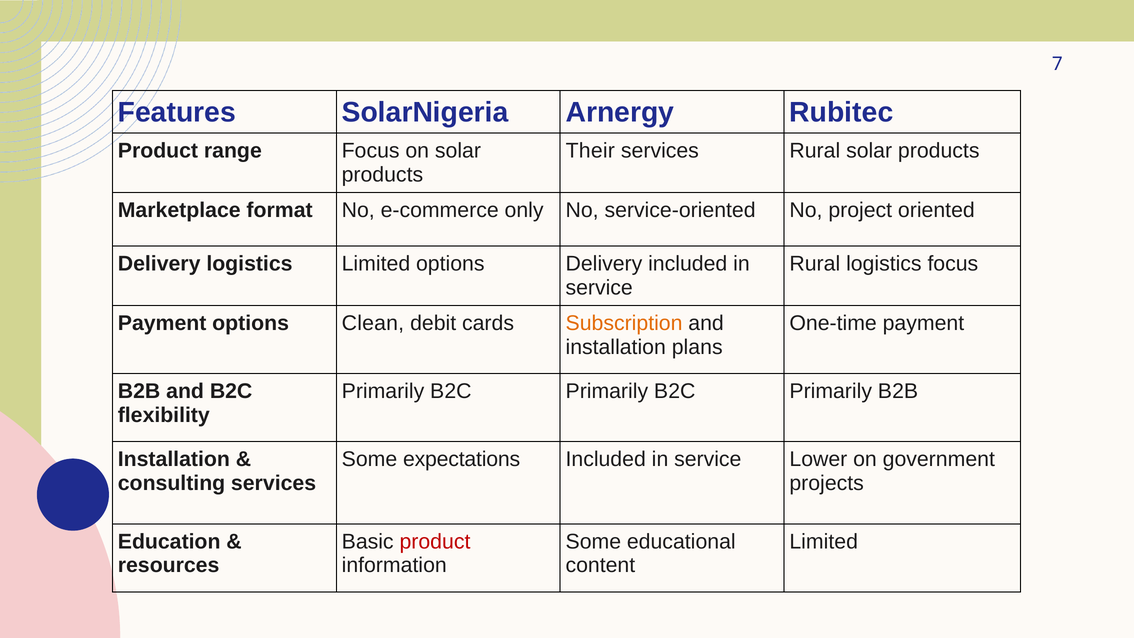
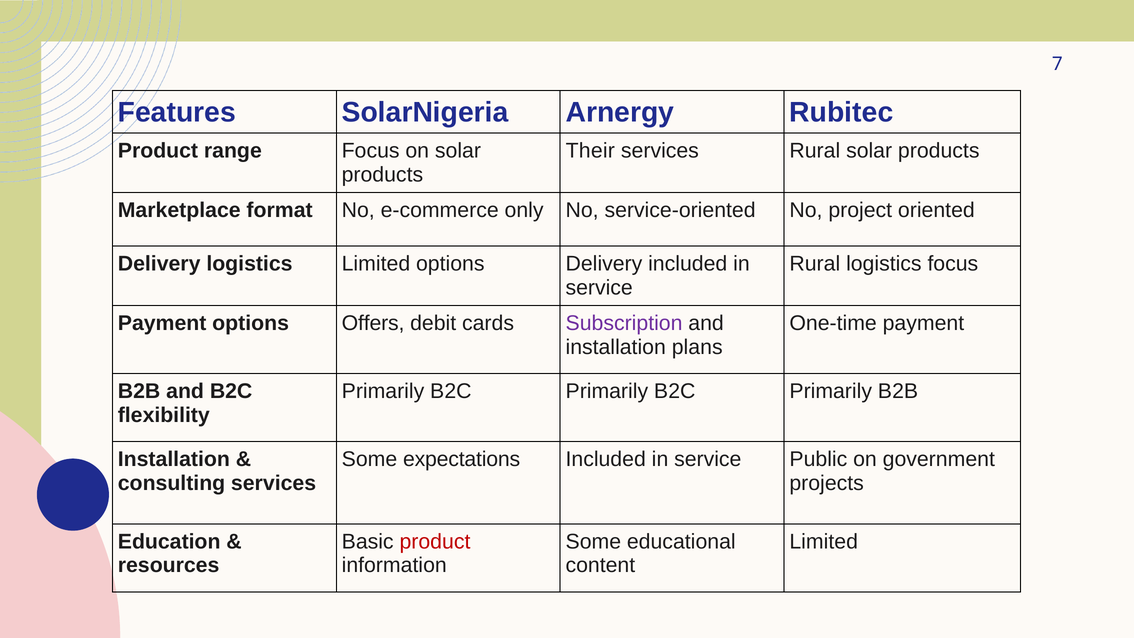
Clean: Clean -> Offers (373, 323)
Subscription colour: orange -> purple (624, 323)
Lower: Lower -> Public (818, 459)
